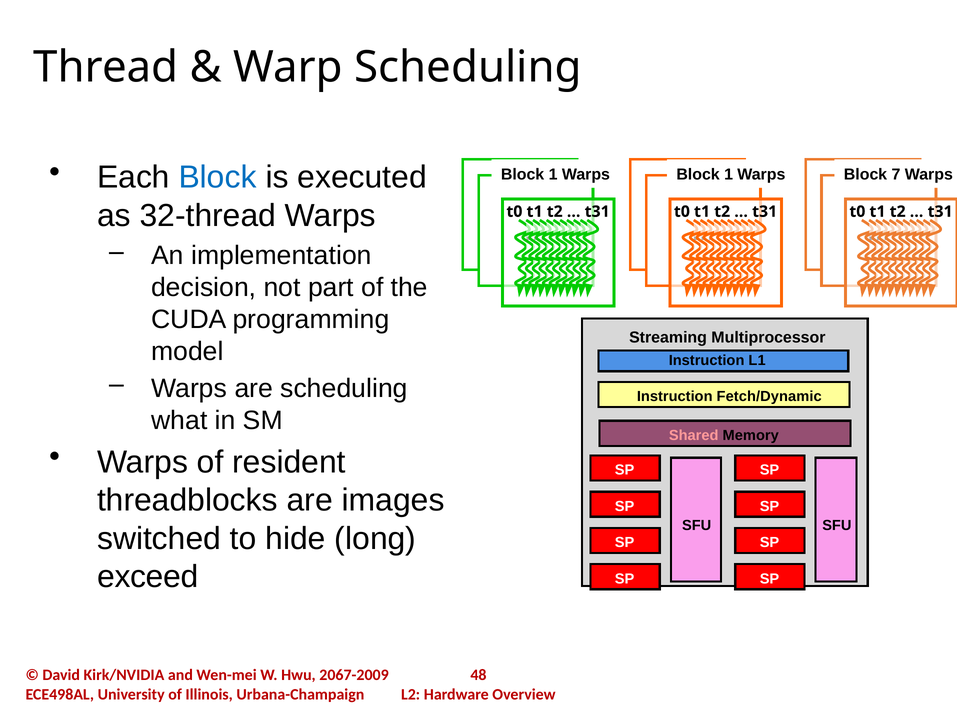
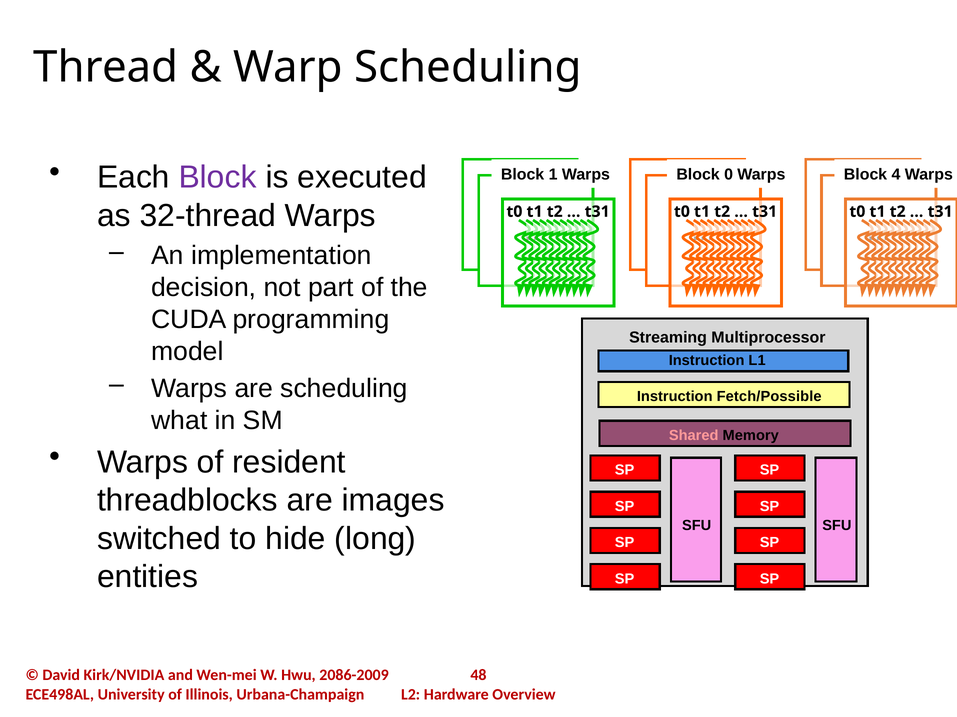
Block colour: blue -> purple (218, 178)
Warps Block 1: 1 -> 0 (729, 175)
7: 7 -> 4 (896, 175)
Fetch/Dynamic: Fetch/Dynamic -> Fetch/Possible (769, 397)
exceed: exceed -> entities (148, 577)
2067-2009: 2067-2009 -> 2086-2009 (354, 676)
